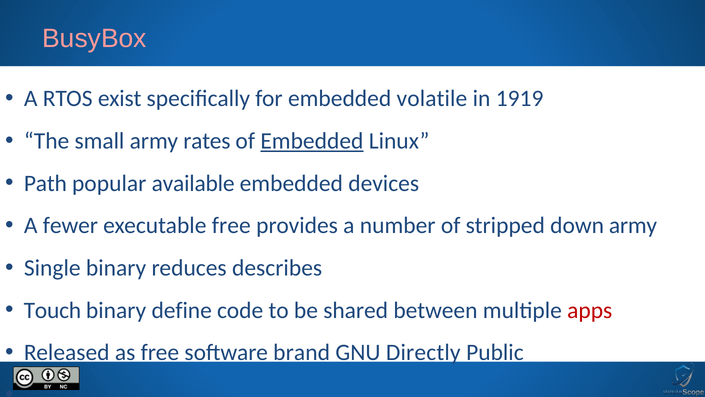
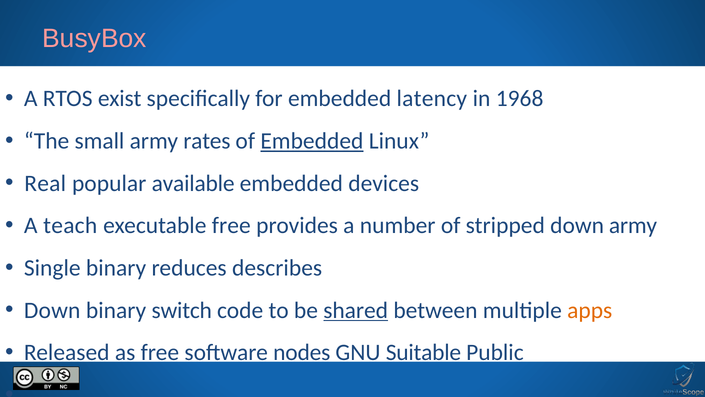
volatile: volatile -> latency (432, 99)
1919: 1919 -> 1968 (520, 99)
Path: Path -> Real (45, 183)
fewer: fewer -> teach (70, 225)
Touch: Touch -> Down (52, 310)
define: define -> switch (182, 310)
shared underline: none -> present (356, 310)
apps colour: red -> orange (590, 310)
brand: brand -> nodes (302, 352)
Directly: Directly -> Suitable (423, 352)
